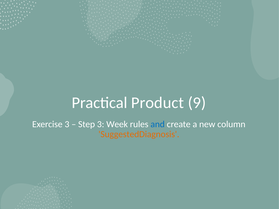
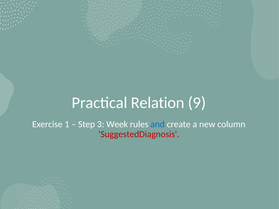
Product: Product -> Relation (158, 103)
Exercise 3: 3 -> 1 (67, 124)
SuggestedDiagnosis colour: orange -> red (139, 134)
